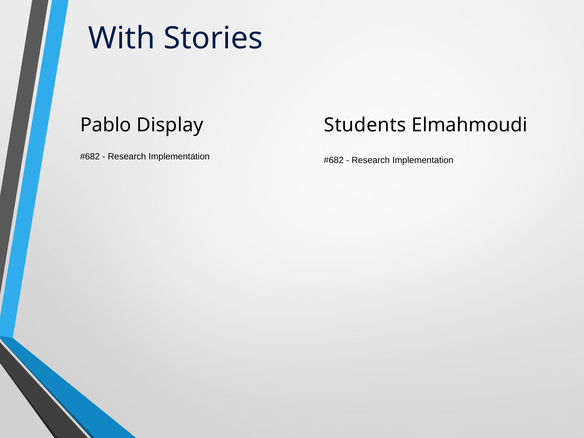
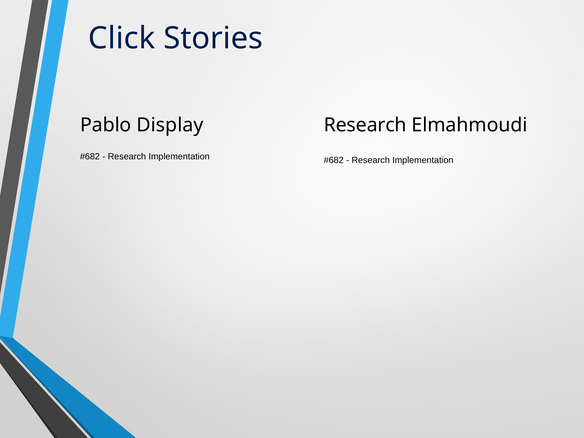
With: With -> Click (122, 38)
Students: Students -> Research (365, 125)
